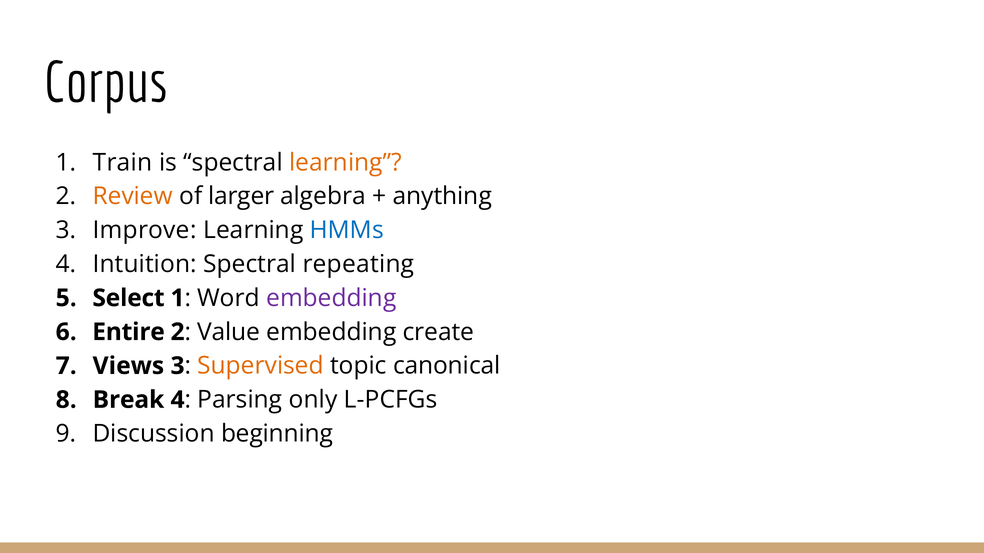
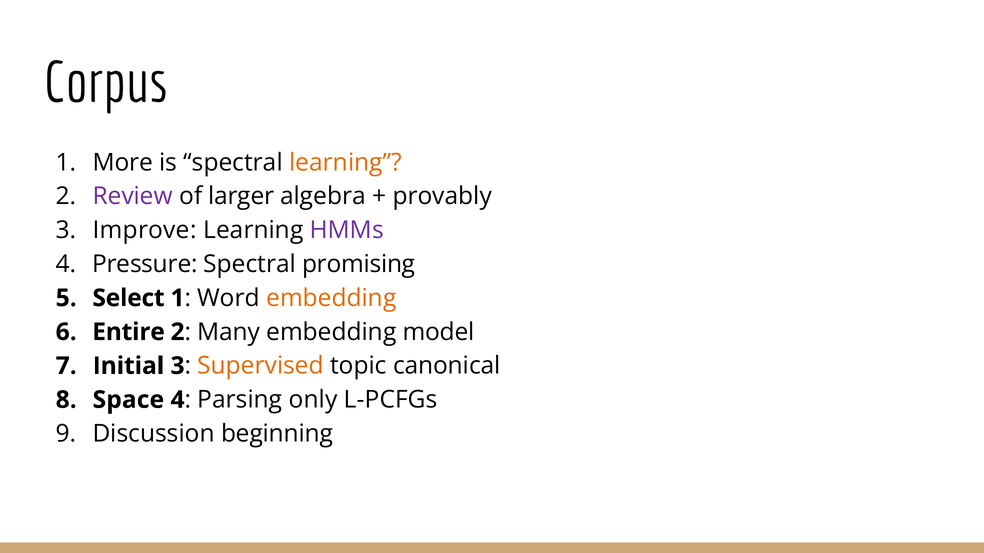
Train: Train -> More (123, 163)
Review colour: orange -> purple (133, 197)
anything: anything -> provably (442, 197)
HMMs colour: blue -> purple (347, 230)
Intuition: Intuition -> Pressure (145, 264)
repeating: repeating -> promising (359, 264)
embedding colour: purple -> orange (331, 298)
Value: Value -> Many (229, 332)
create: create -> model (439, 332)
Views: Views -> Initial (128, 366)
Break: Break -> Space (128, 400)
